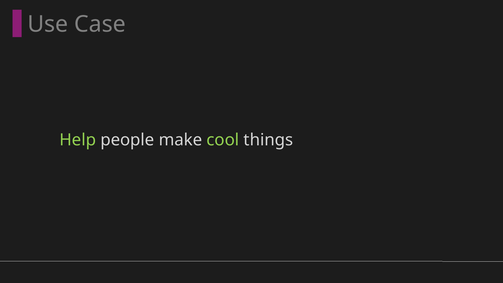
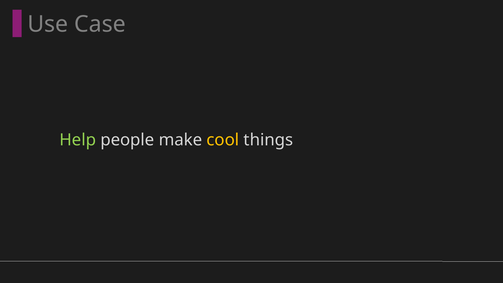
cool colour: light green -> yellow (223, 140)
